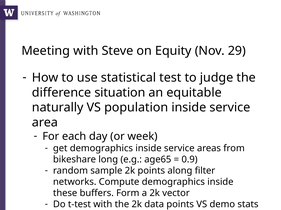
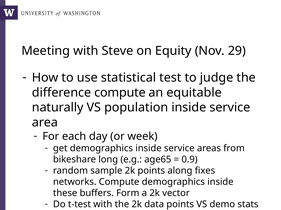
difference situation: situation -> compute (120, 93)
filter: filter -> fixes (205, 171)
